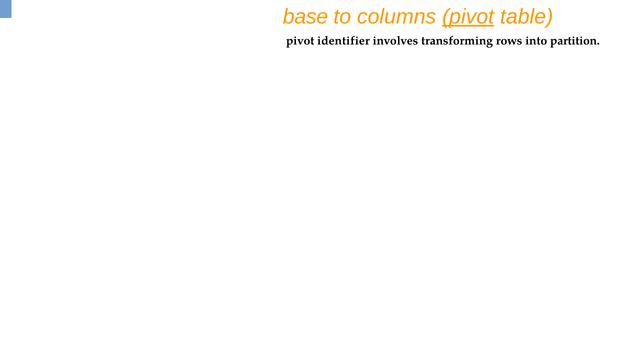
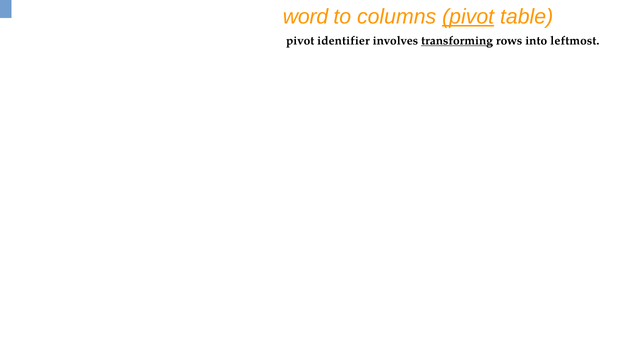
base: base -> word (306, 17)
transforming underline: none -> present (457, 41)
partition: partition -> leftmost (575, 41)
